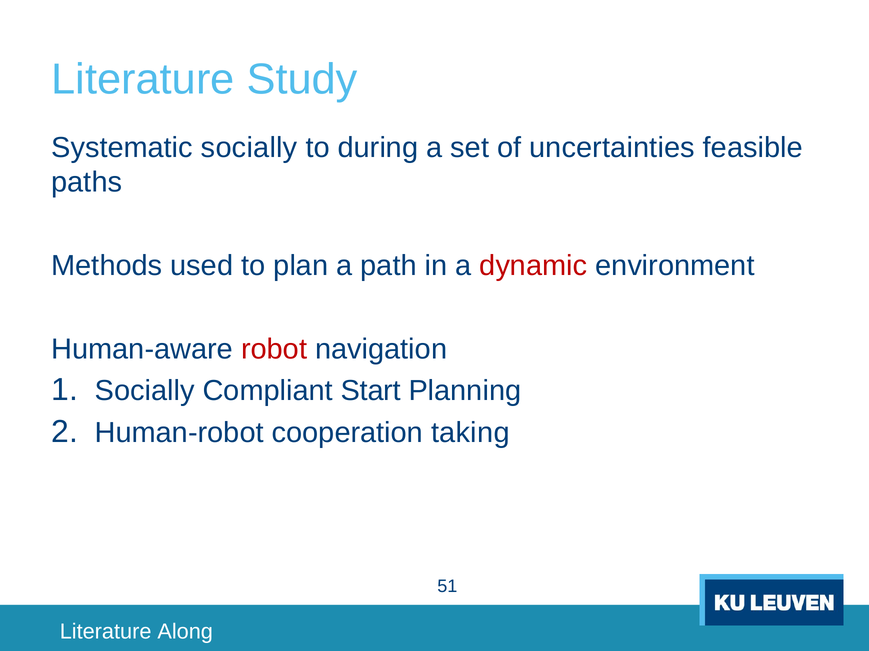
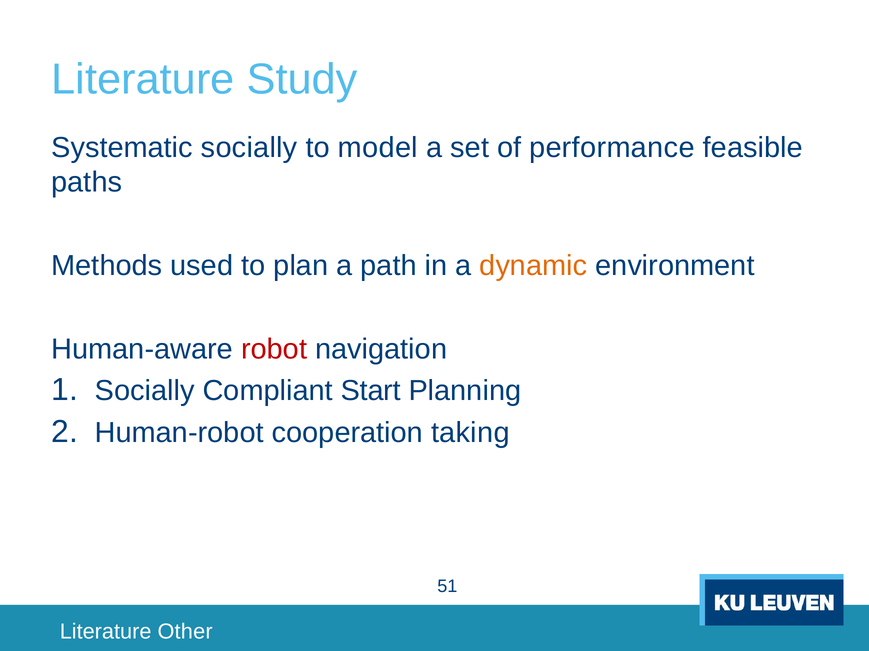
during: during -> model (378, 148)
uncertainties: uncertainties -> performance (612, 148)
dynamic colour: red -> orange (533, 266)
Along: Along -> Other (185, 632)
